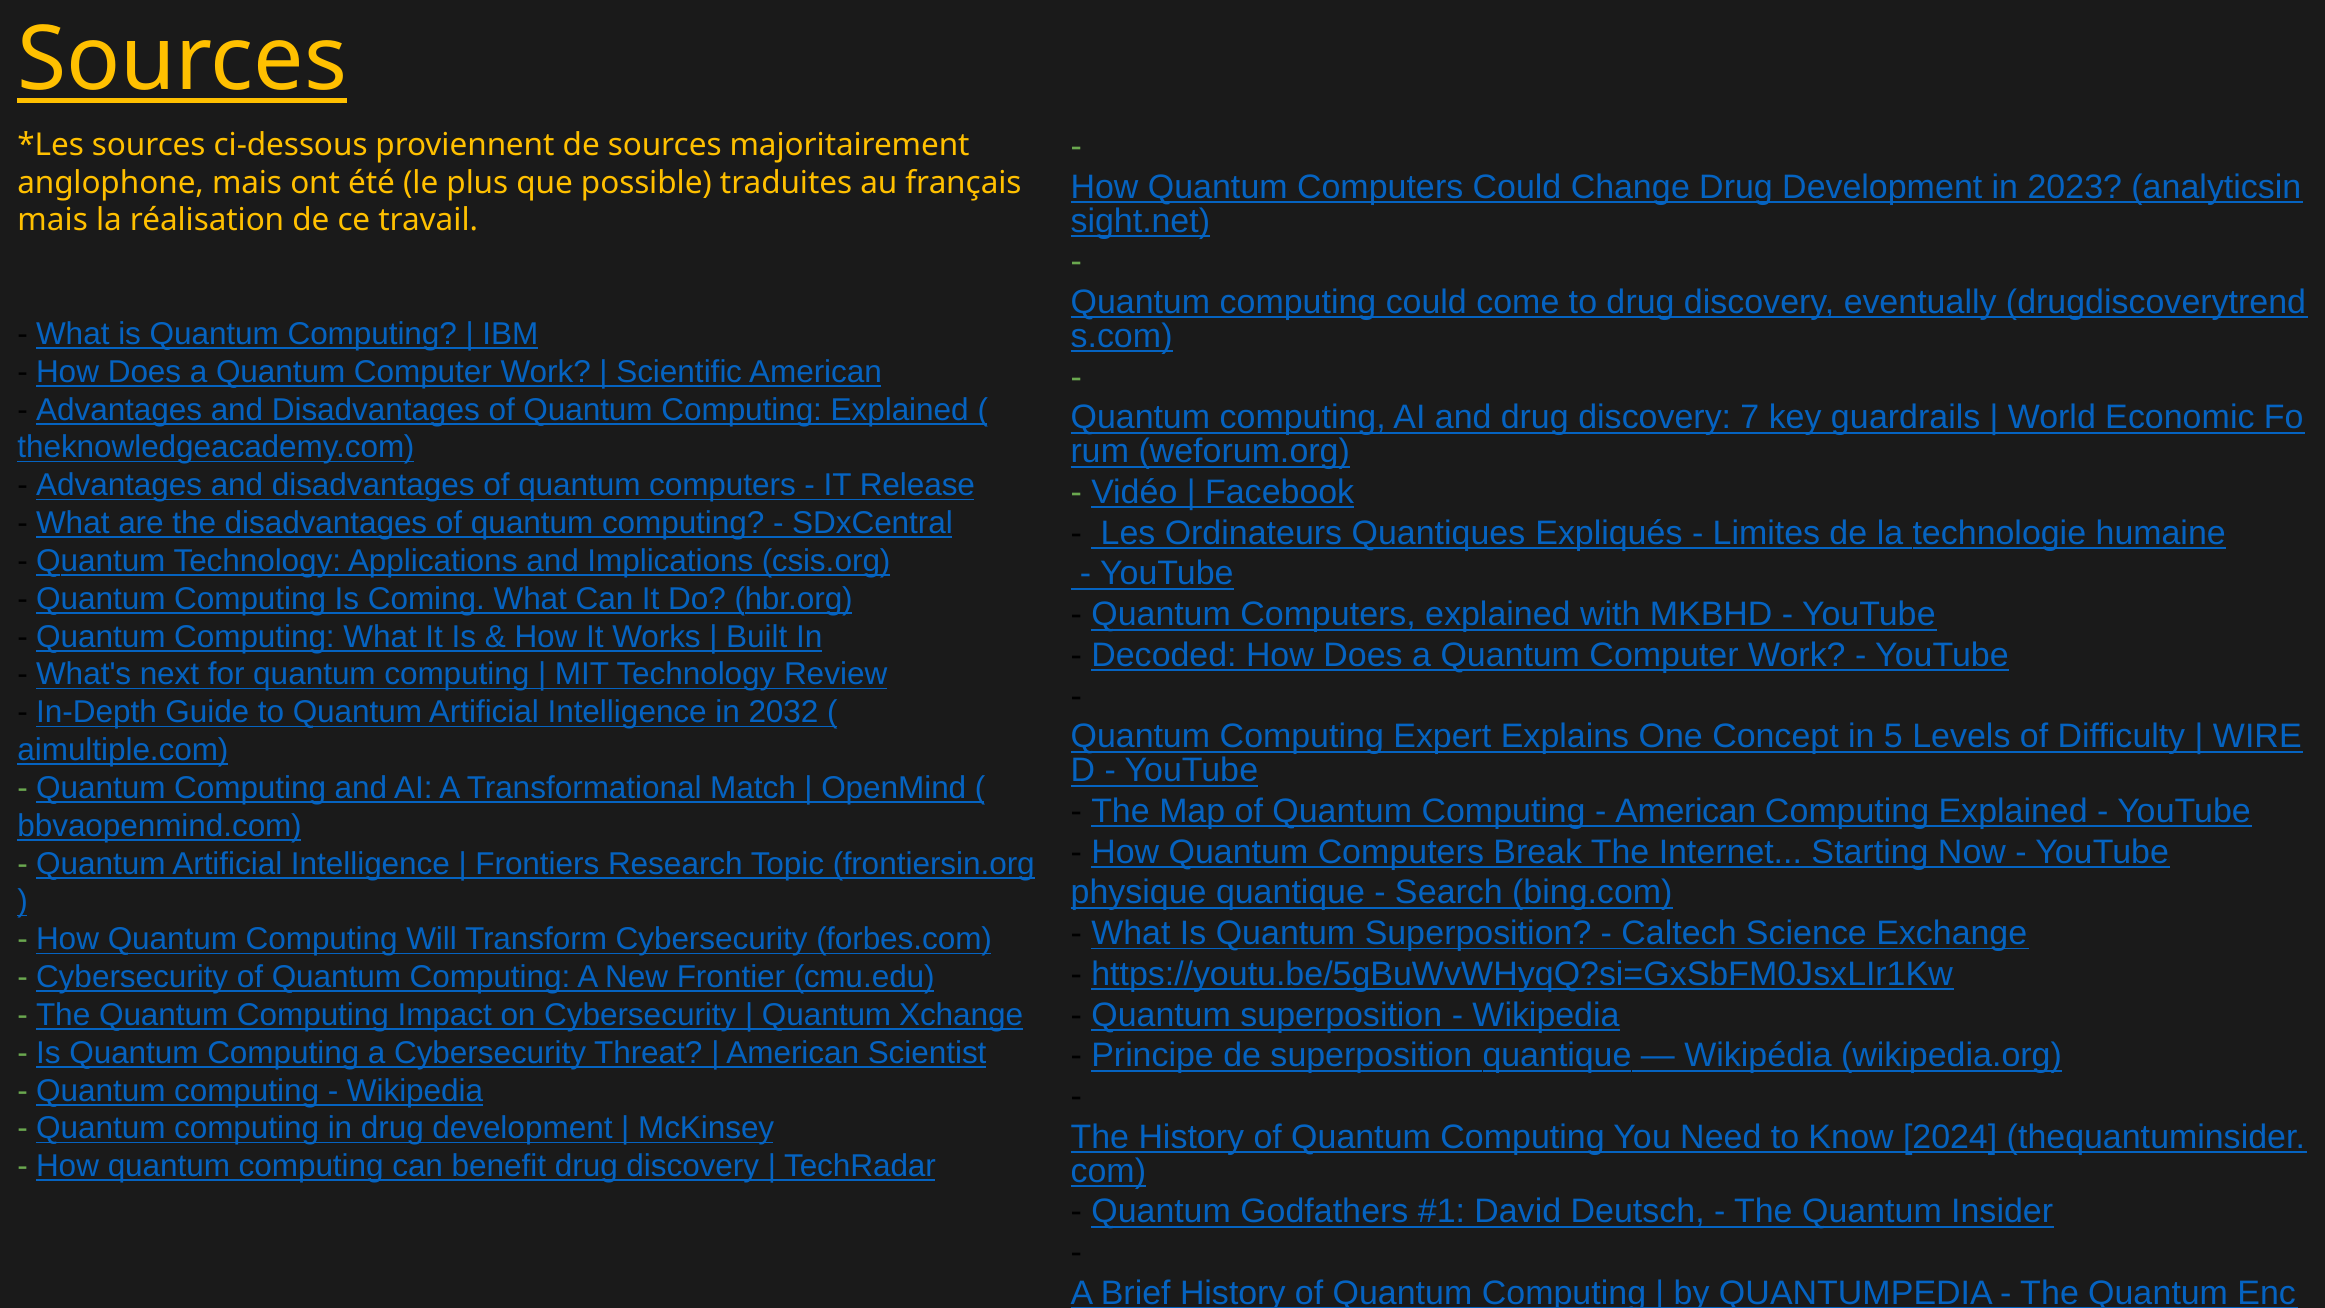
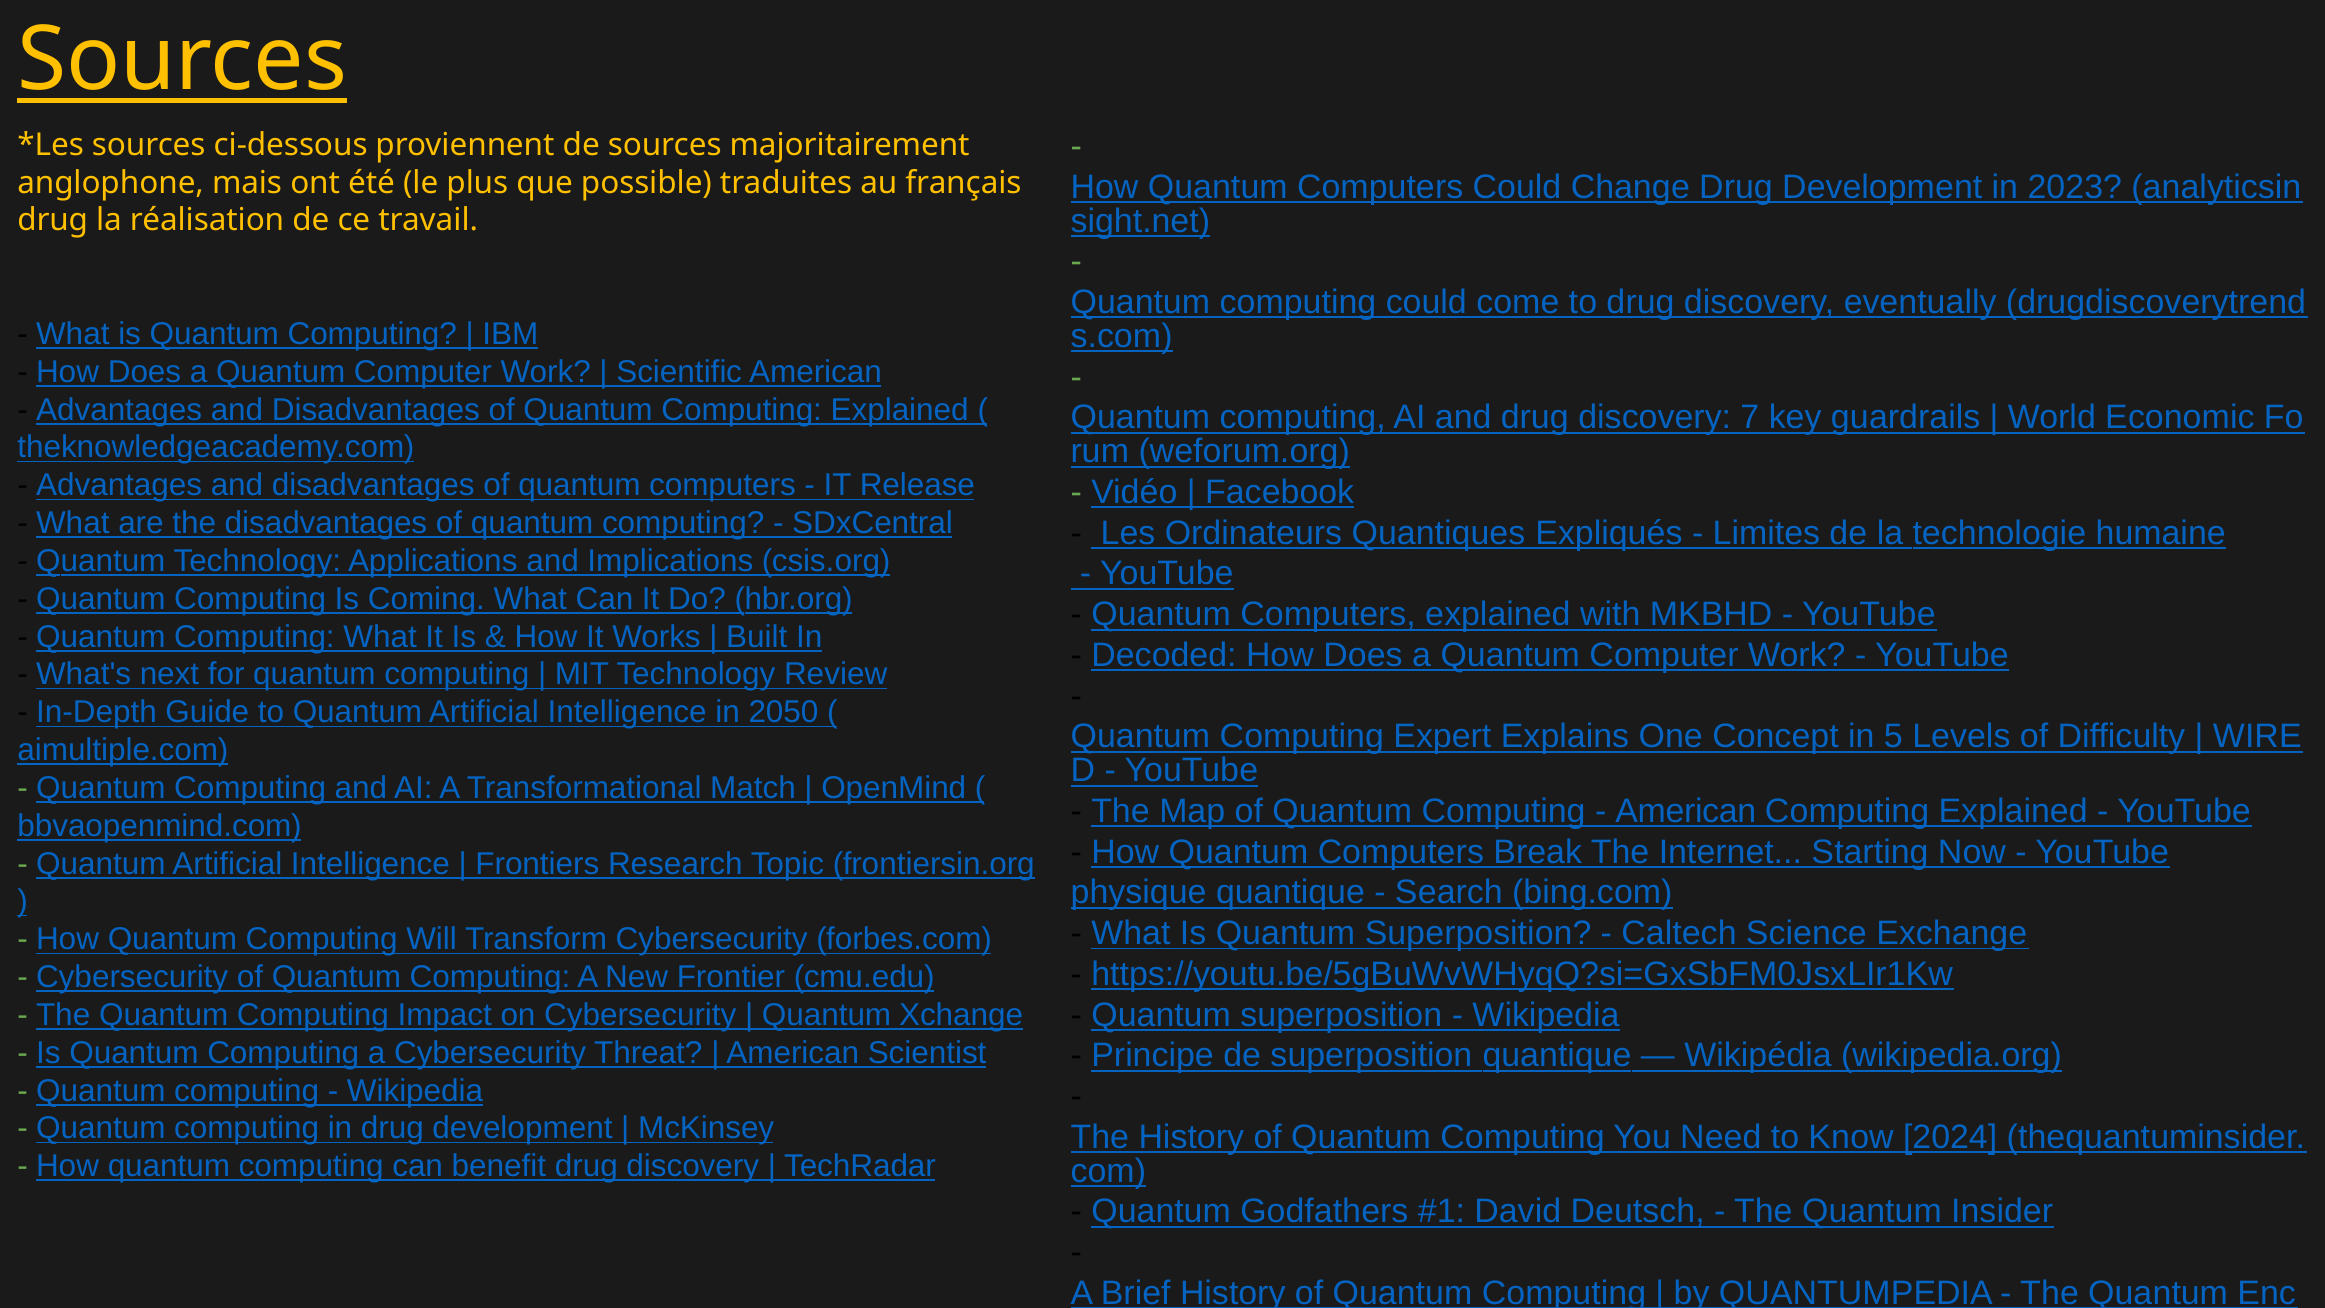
mais: mais -> drug (53, 220)
2032: 2032 -> 2050 (783, 712)
